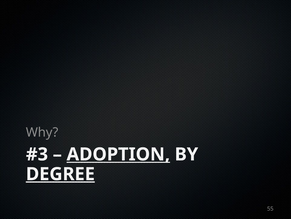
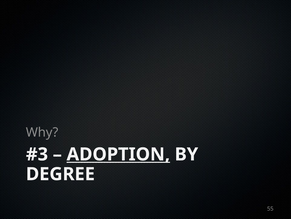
DEGREE underline: present -> none (60, 174)
